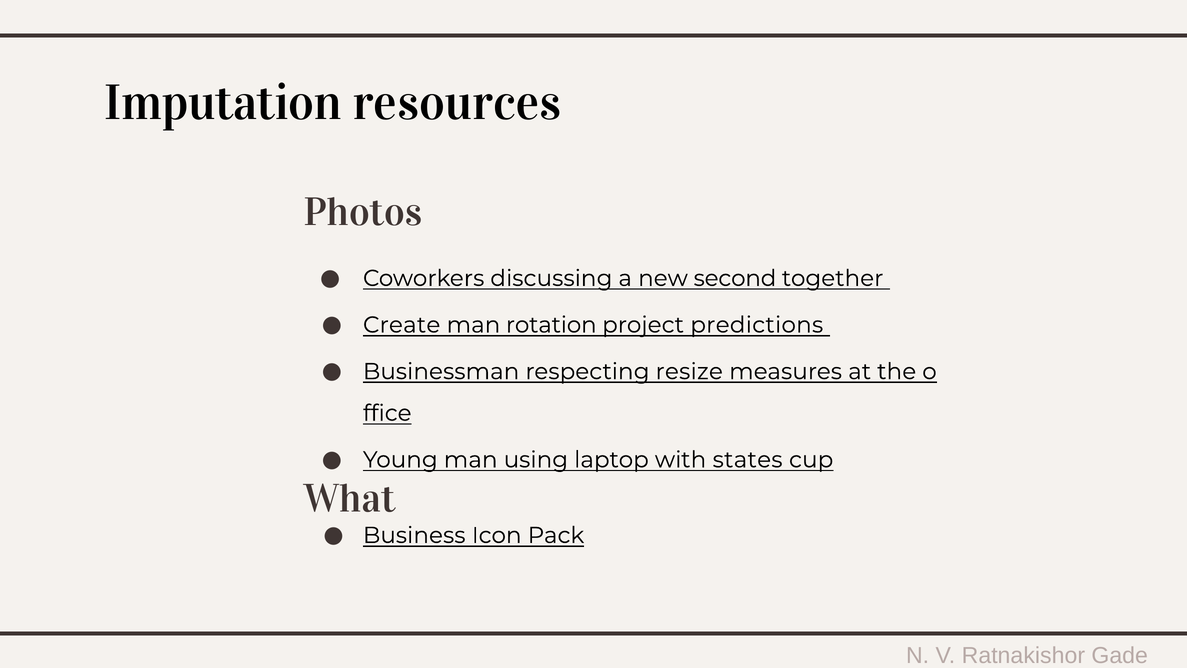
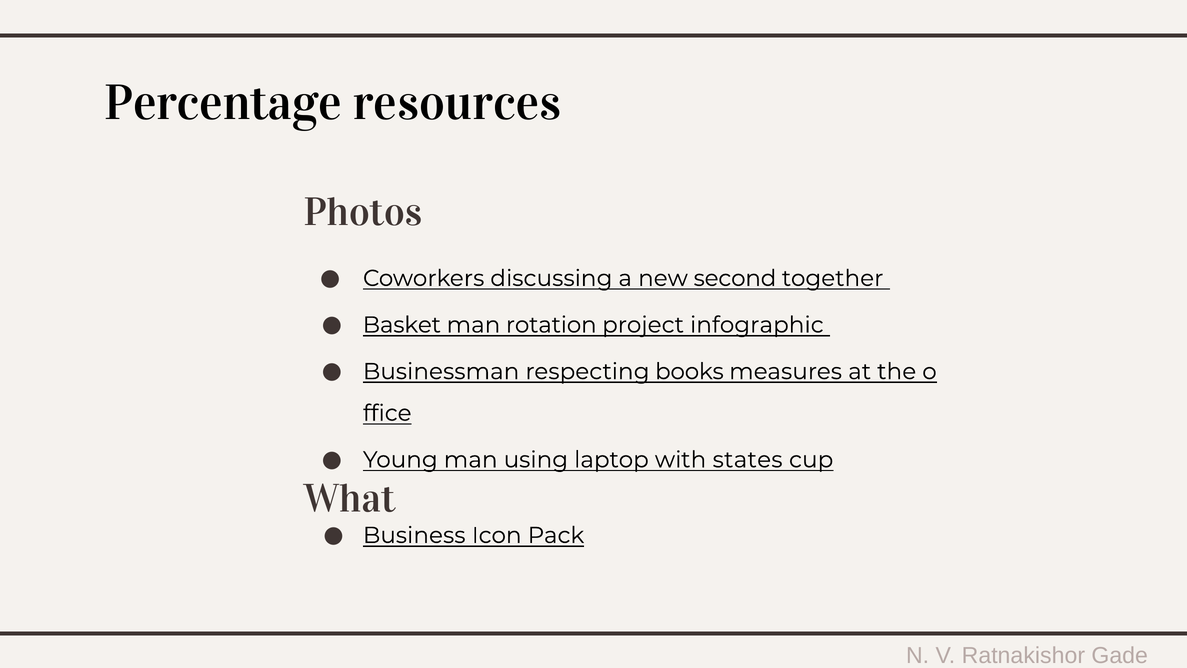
Imputation: Imputation -> Percentage (223, 103)
Create: Create -> Basket (402, 325)
predictions: predictions -> infographic (757, 325)
resize: resize -> books (689, 371)
